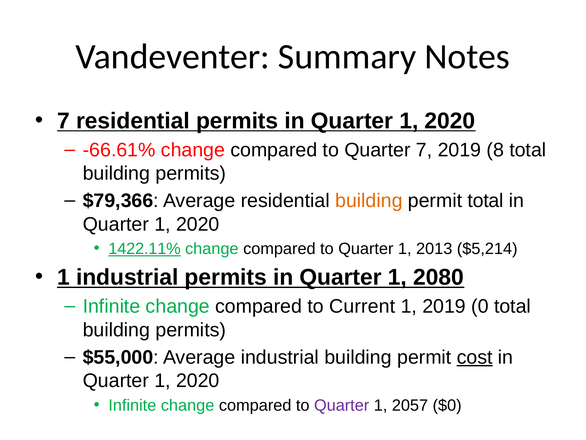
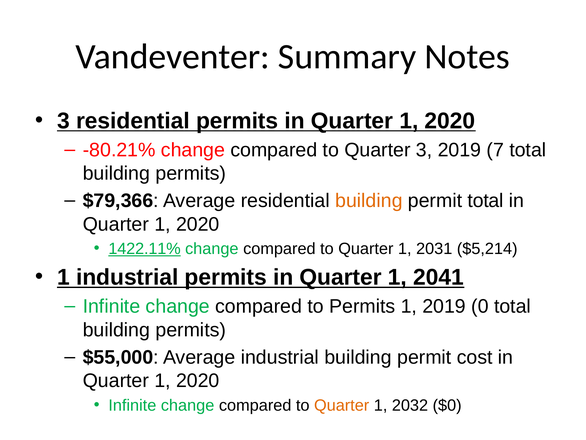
7: 7 -> 3 (63, 121)
-66.61%: -66.61% -> -80.21% (119, 150)
Quarter 7: 7 -> 3 (424, 150)
8: 8 -> 7 (495, 150)
2013: 2013 -> 2031 (434, 249)
2080: 2080 -> 2041 (439, 277)
to Current: Current -> Permits (362, 306)
cost underline: present -> none (475, 357)
Quarter colour: purple -> orange (342, 405)
2057: 2057 -> 2032 (410, 405)
